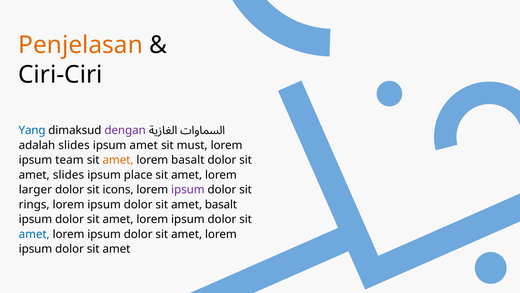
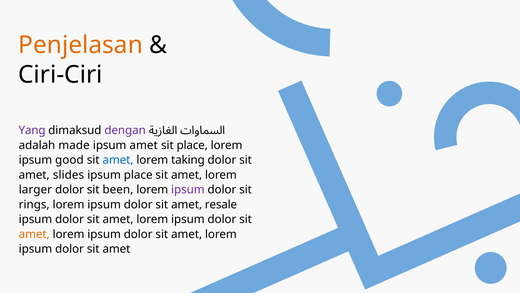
Yang colour: blue -> purple (32, 130)
adalah slides: slides -> made (74, 145)
sit must: must -> place (192, 145)
team: team -> good (69, 160)
amet colour: orange -> blue (118, 160)
lorem basalt: basalt -> taking (188, 160)
icons: icons -> been (118, 189)
amet basalt: basalt -> resale (221, 204)
amet colour: blue -> orange (34, 234)
